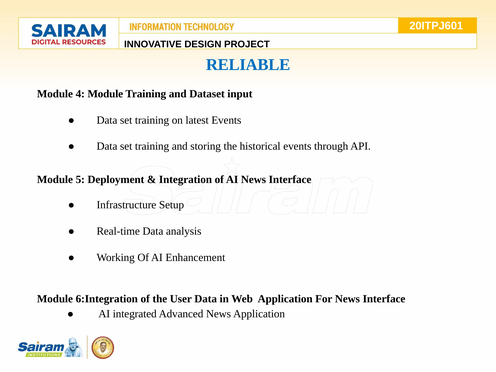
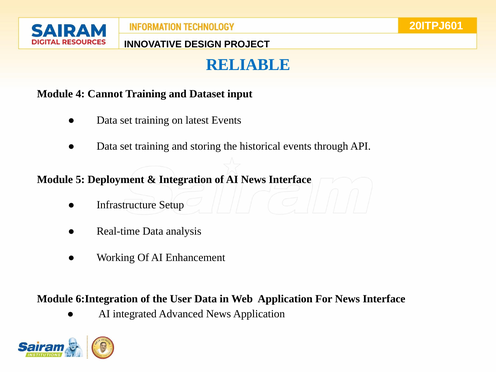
4 Module: Module -> Cannot (105, 94)
